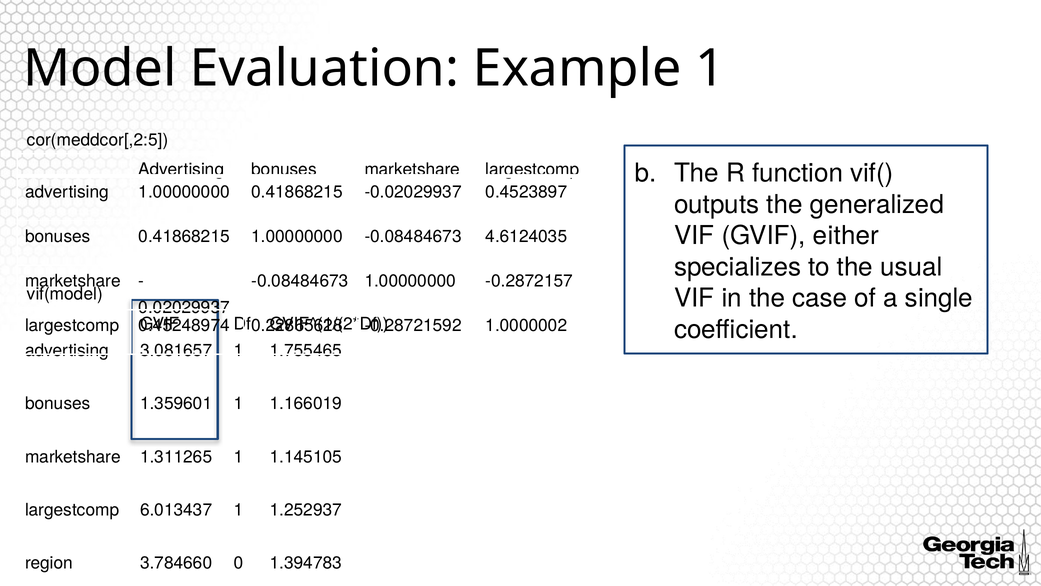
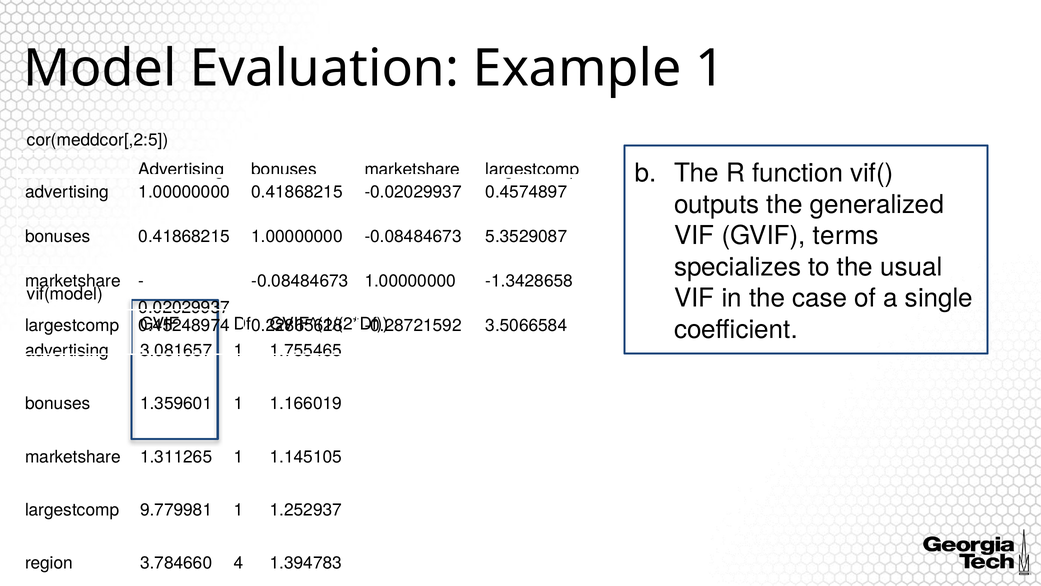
0.4523897: 0.4523897 -> 0.4574897 (526, 192)
either: either -> terms (846, 236)
4.6124035: 4.6124035 -> 5.3529087 (526, 236)
-0.2872157: -0.2872157 -> -1.3428658 (529, 281)
1.0000002: 1.0000002 -> 3.5066584 (526, 326)
6.013437: 6.013437 -> 9.779981 (176, 510)
0: 0 -> 4 (239, 563)
